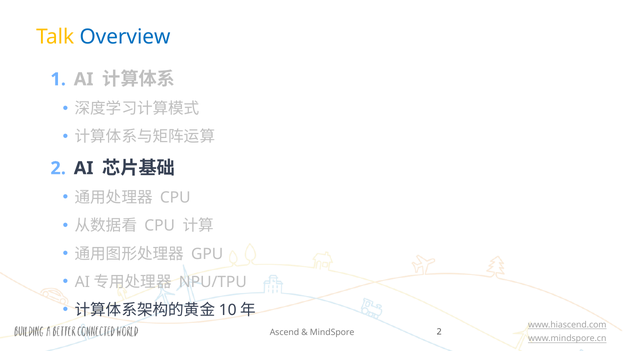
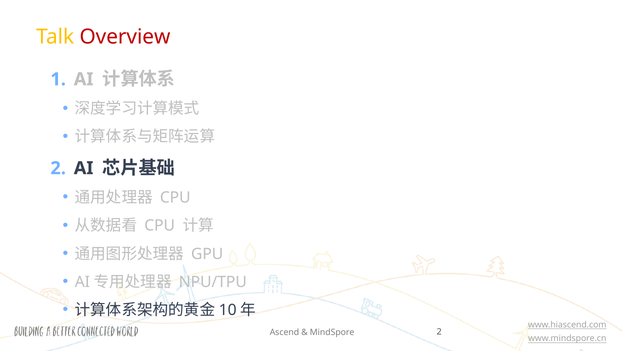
Overview colour: blue -> red (125, 37)
